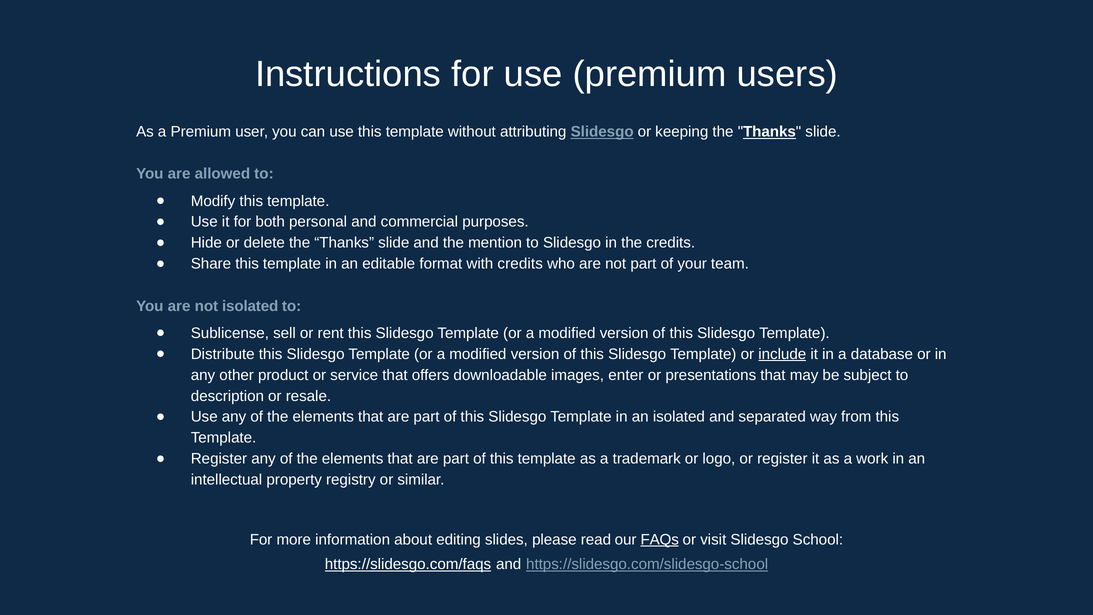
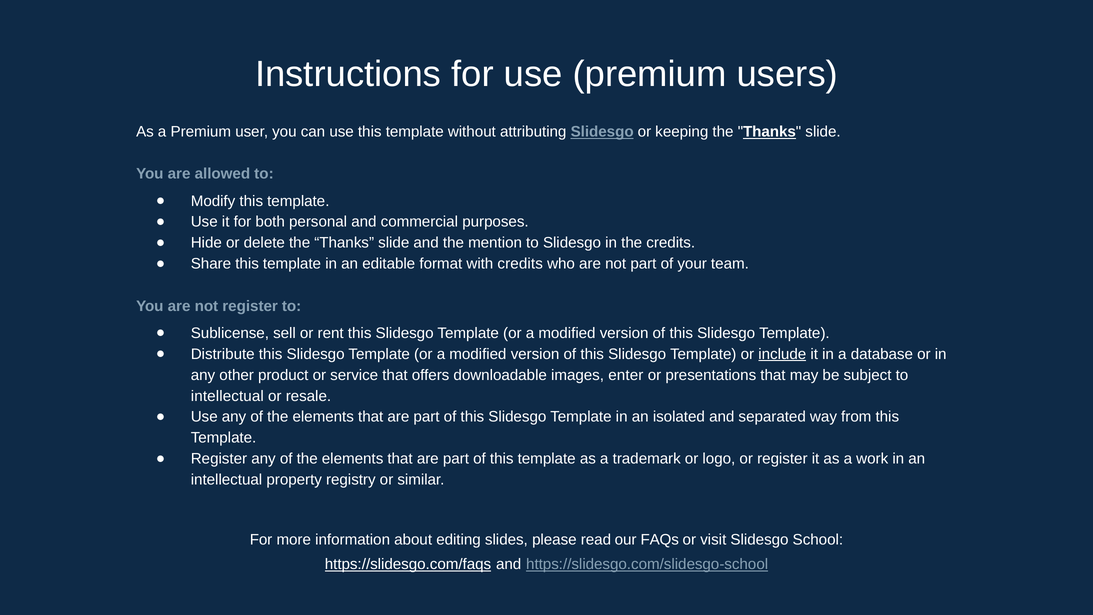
not isolated: isolated -> register (250, 306)
description: description -> intellectual (227, 396)
FAQs underline: present -> none (660, 540)
